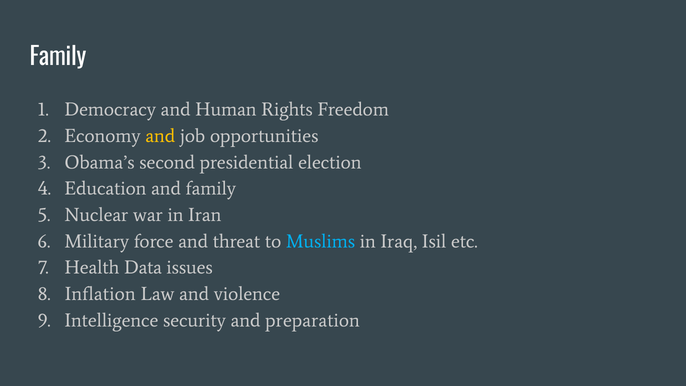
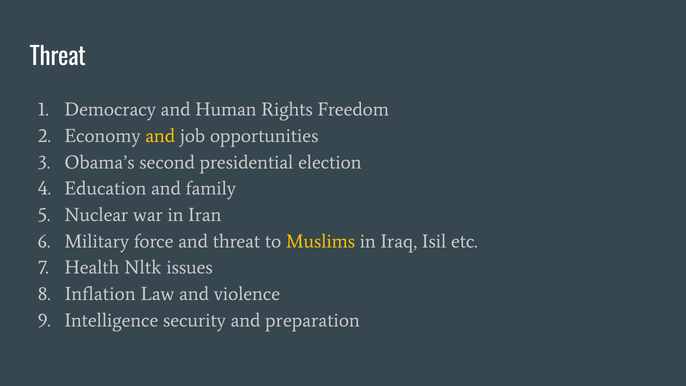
Family: Family -> Threat (58, 57)
Muslims colour: light blue -> yellow (321, 241)
Data: Data -> Nltk (143, 268)
